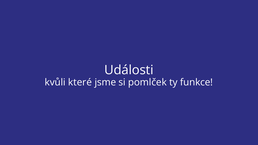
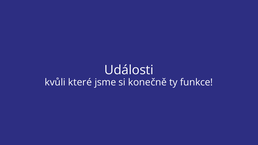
pomlček: pomlček -> konečně (147, 82)
